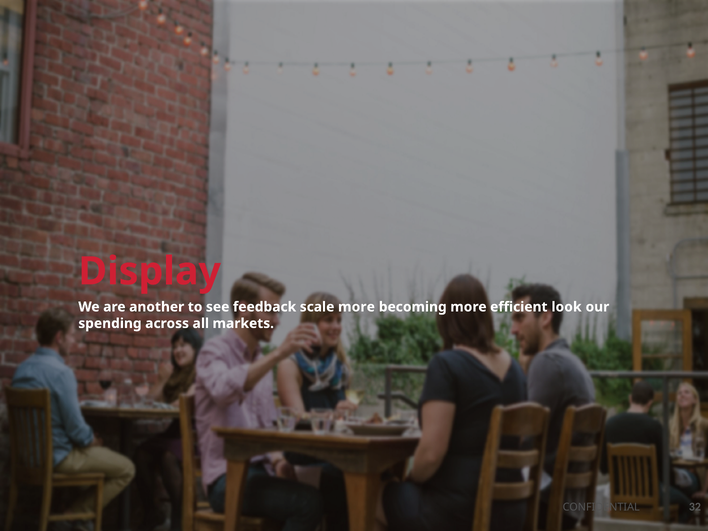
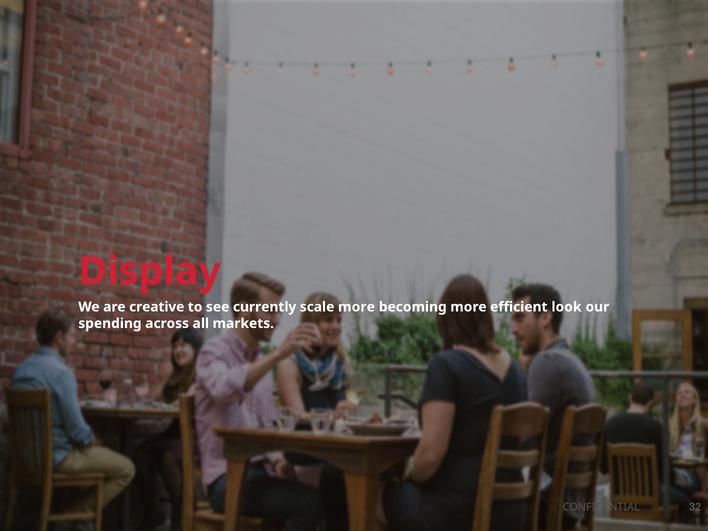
another: another -> creative (157, 307)
feedback: feedback -> currently (265, 307)
